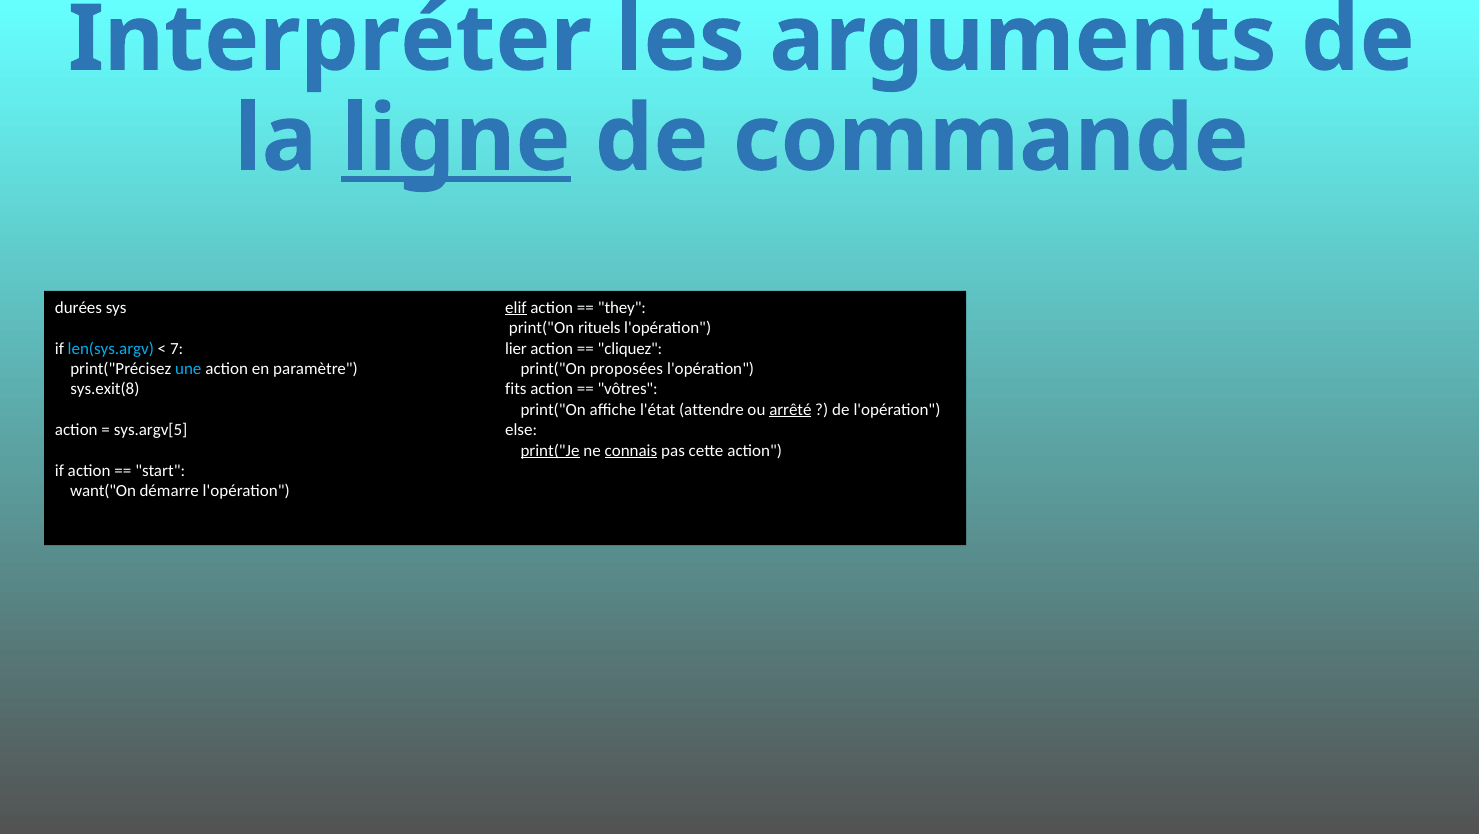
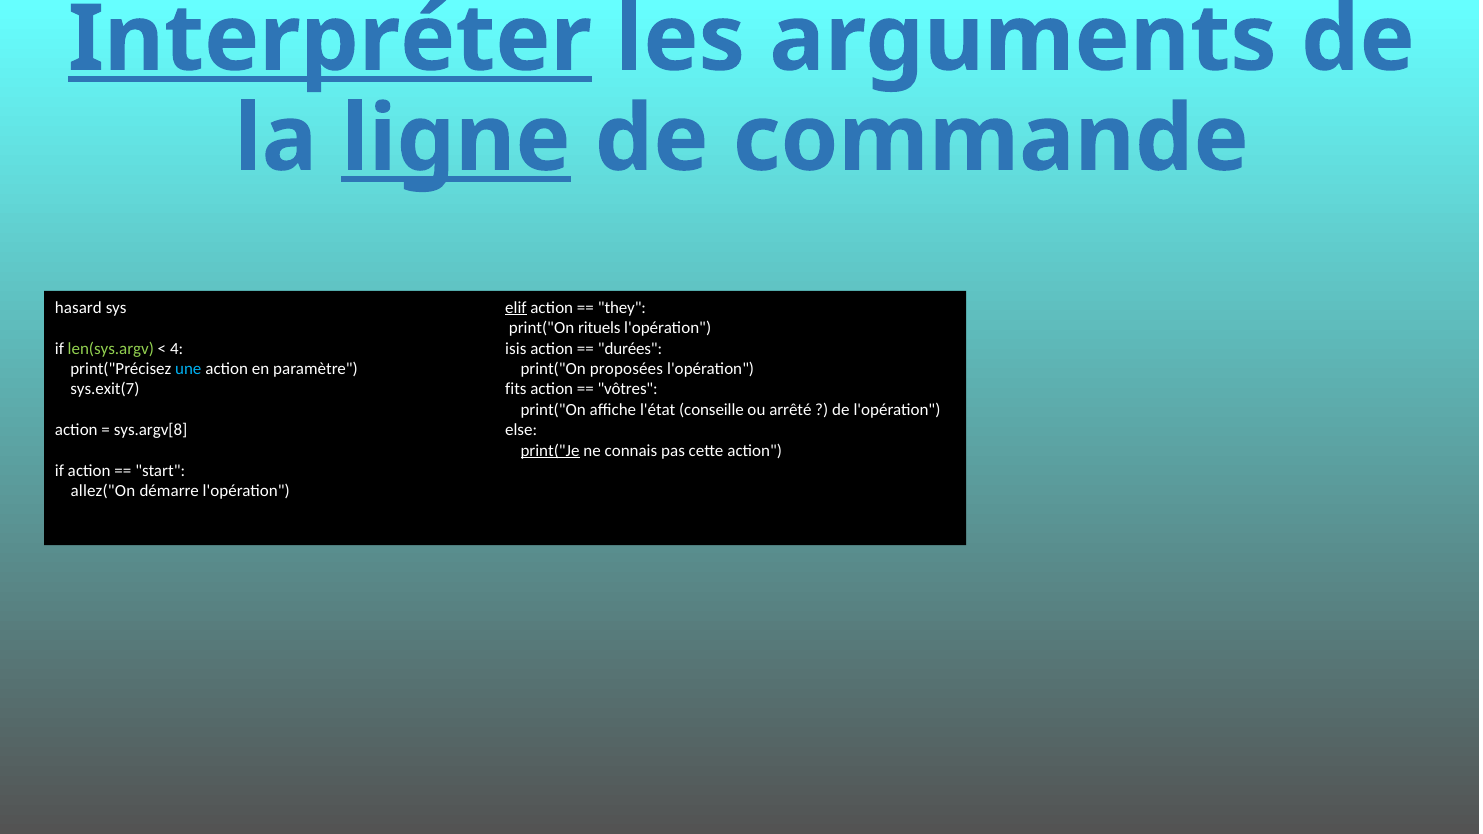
Interpréter underline: none -> present (330, 39)
durées: durées -> hasard (78, 308)
len(sys.argv colour: light blue -> light green (111, 349)
7: 7 -> 4 (177, 349)
lier: lier -> isis (516, 349)
cliquez: cliquez -> durées (630, 349)
sys.exit(8: sys.exit(8 -> sys.exit(7 (105, 389)
attendre: attendre -> conseille (711, 410)
arrêté underline: present -> none (790, 410)
sys.argv[5: sys.argv[5 -> sys.argv[8 (151, 430)
connais underline: present -> none (631, 451)
want("On: want("On -> allez("On (103, 491)
